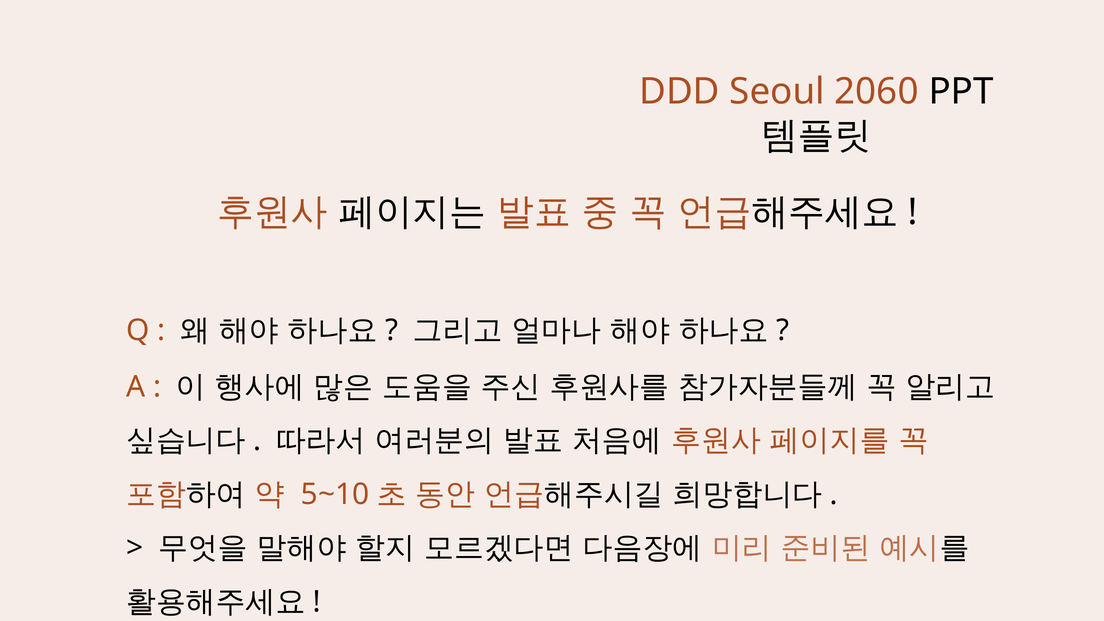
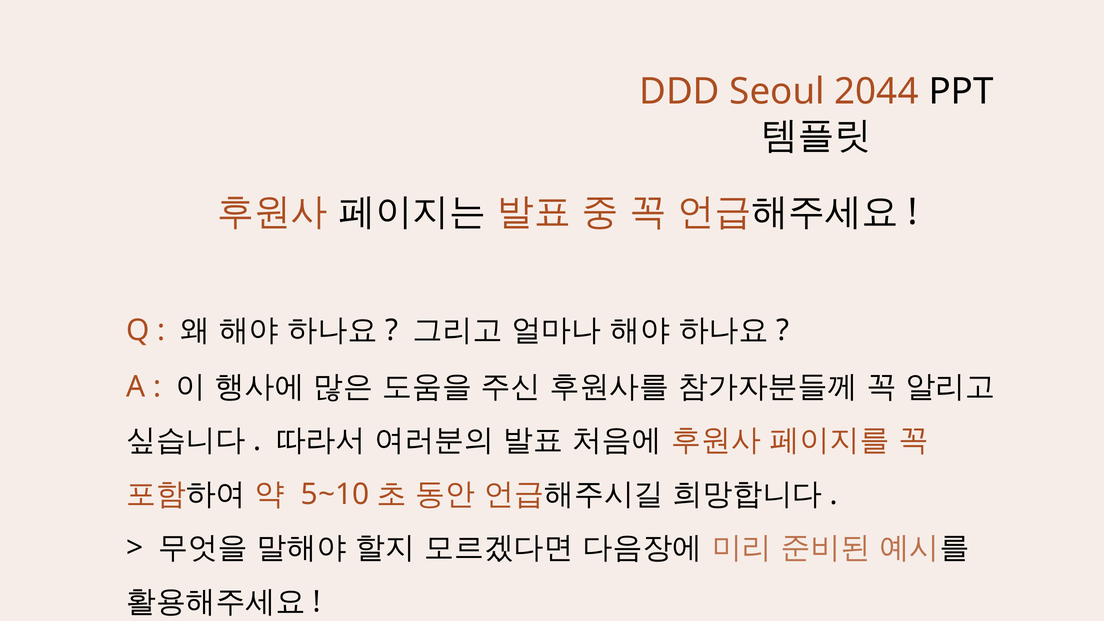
2060: 2060 -> 2044 (876, 91)
